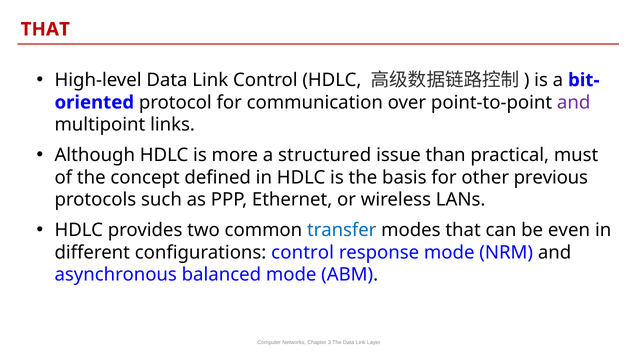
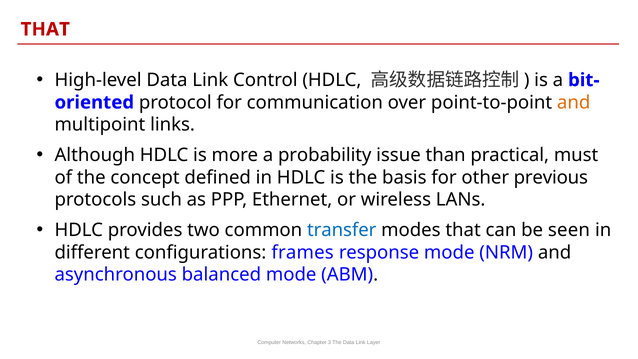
and colour: purple -> orange (574, 102)
structured: structured -> probability (325, 155)
even: even -> seen (569, 230)
configurations control: control -> frames (303, 252)
